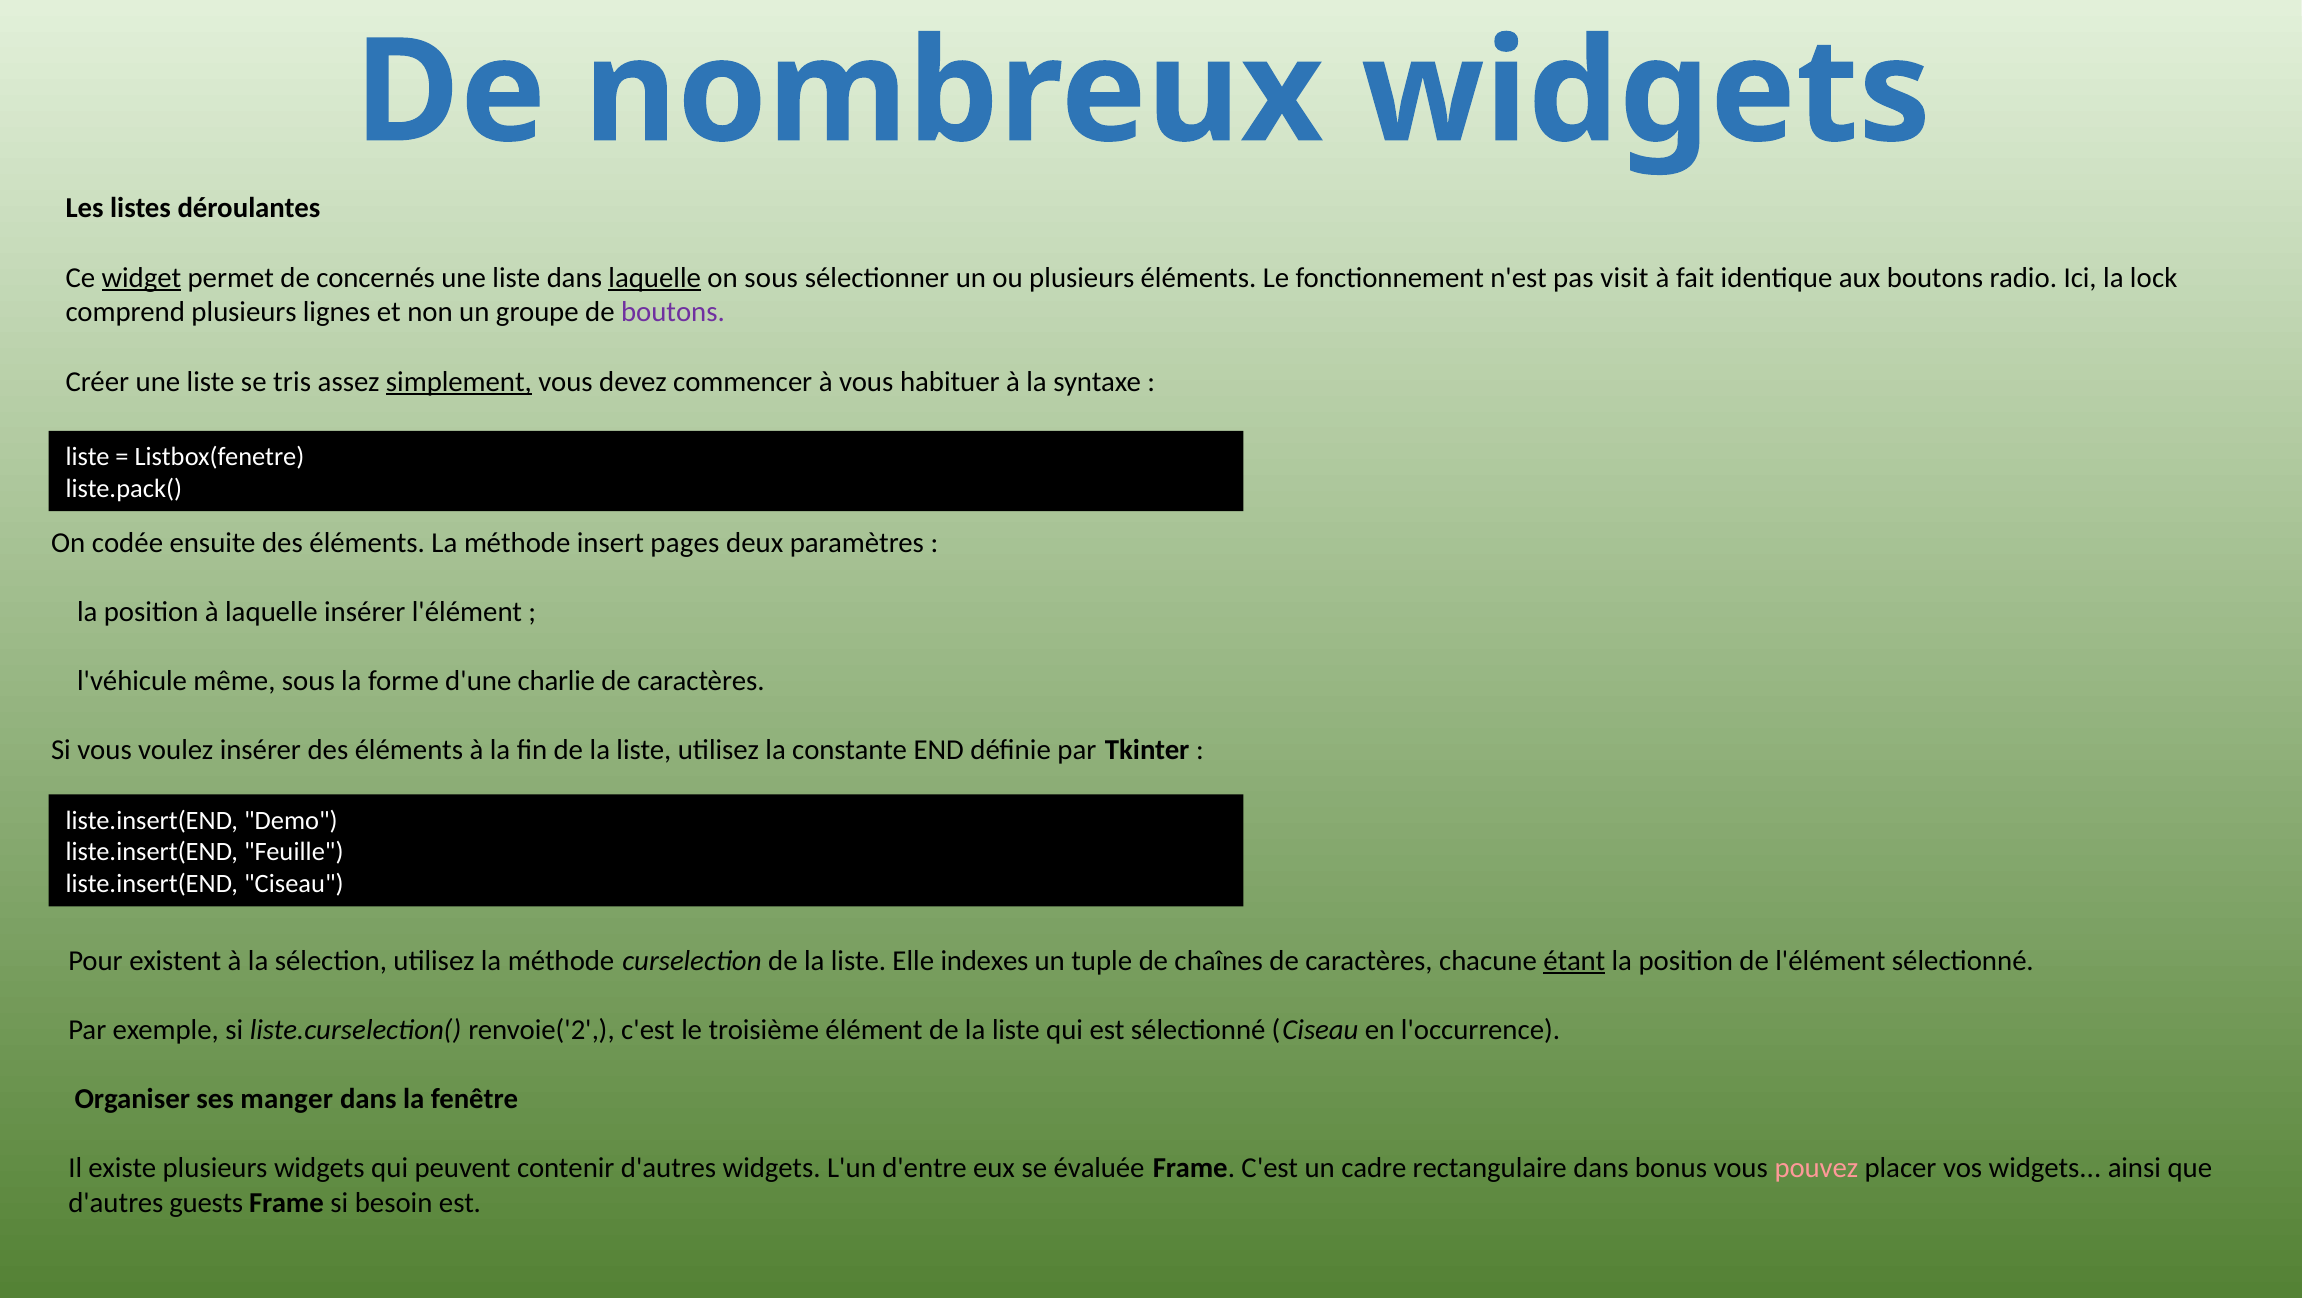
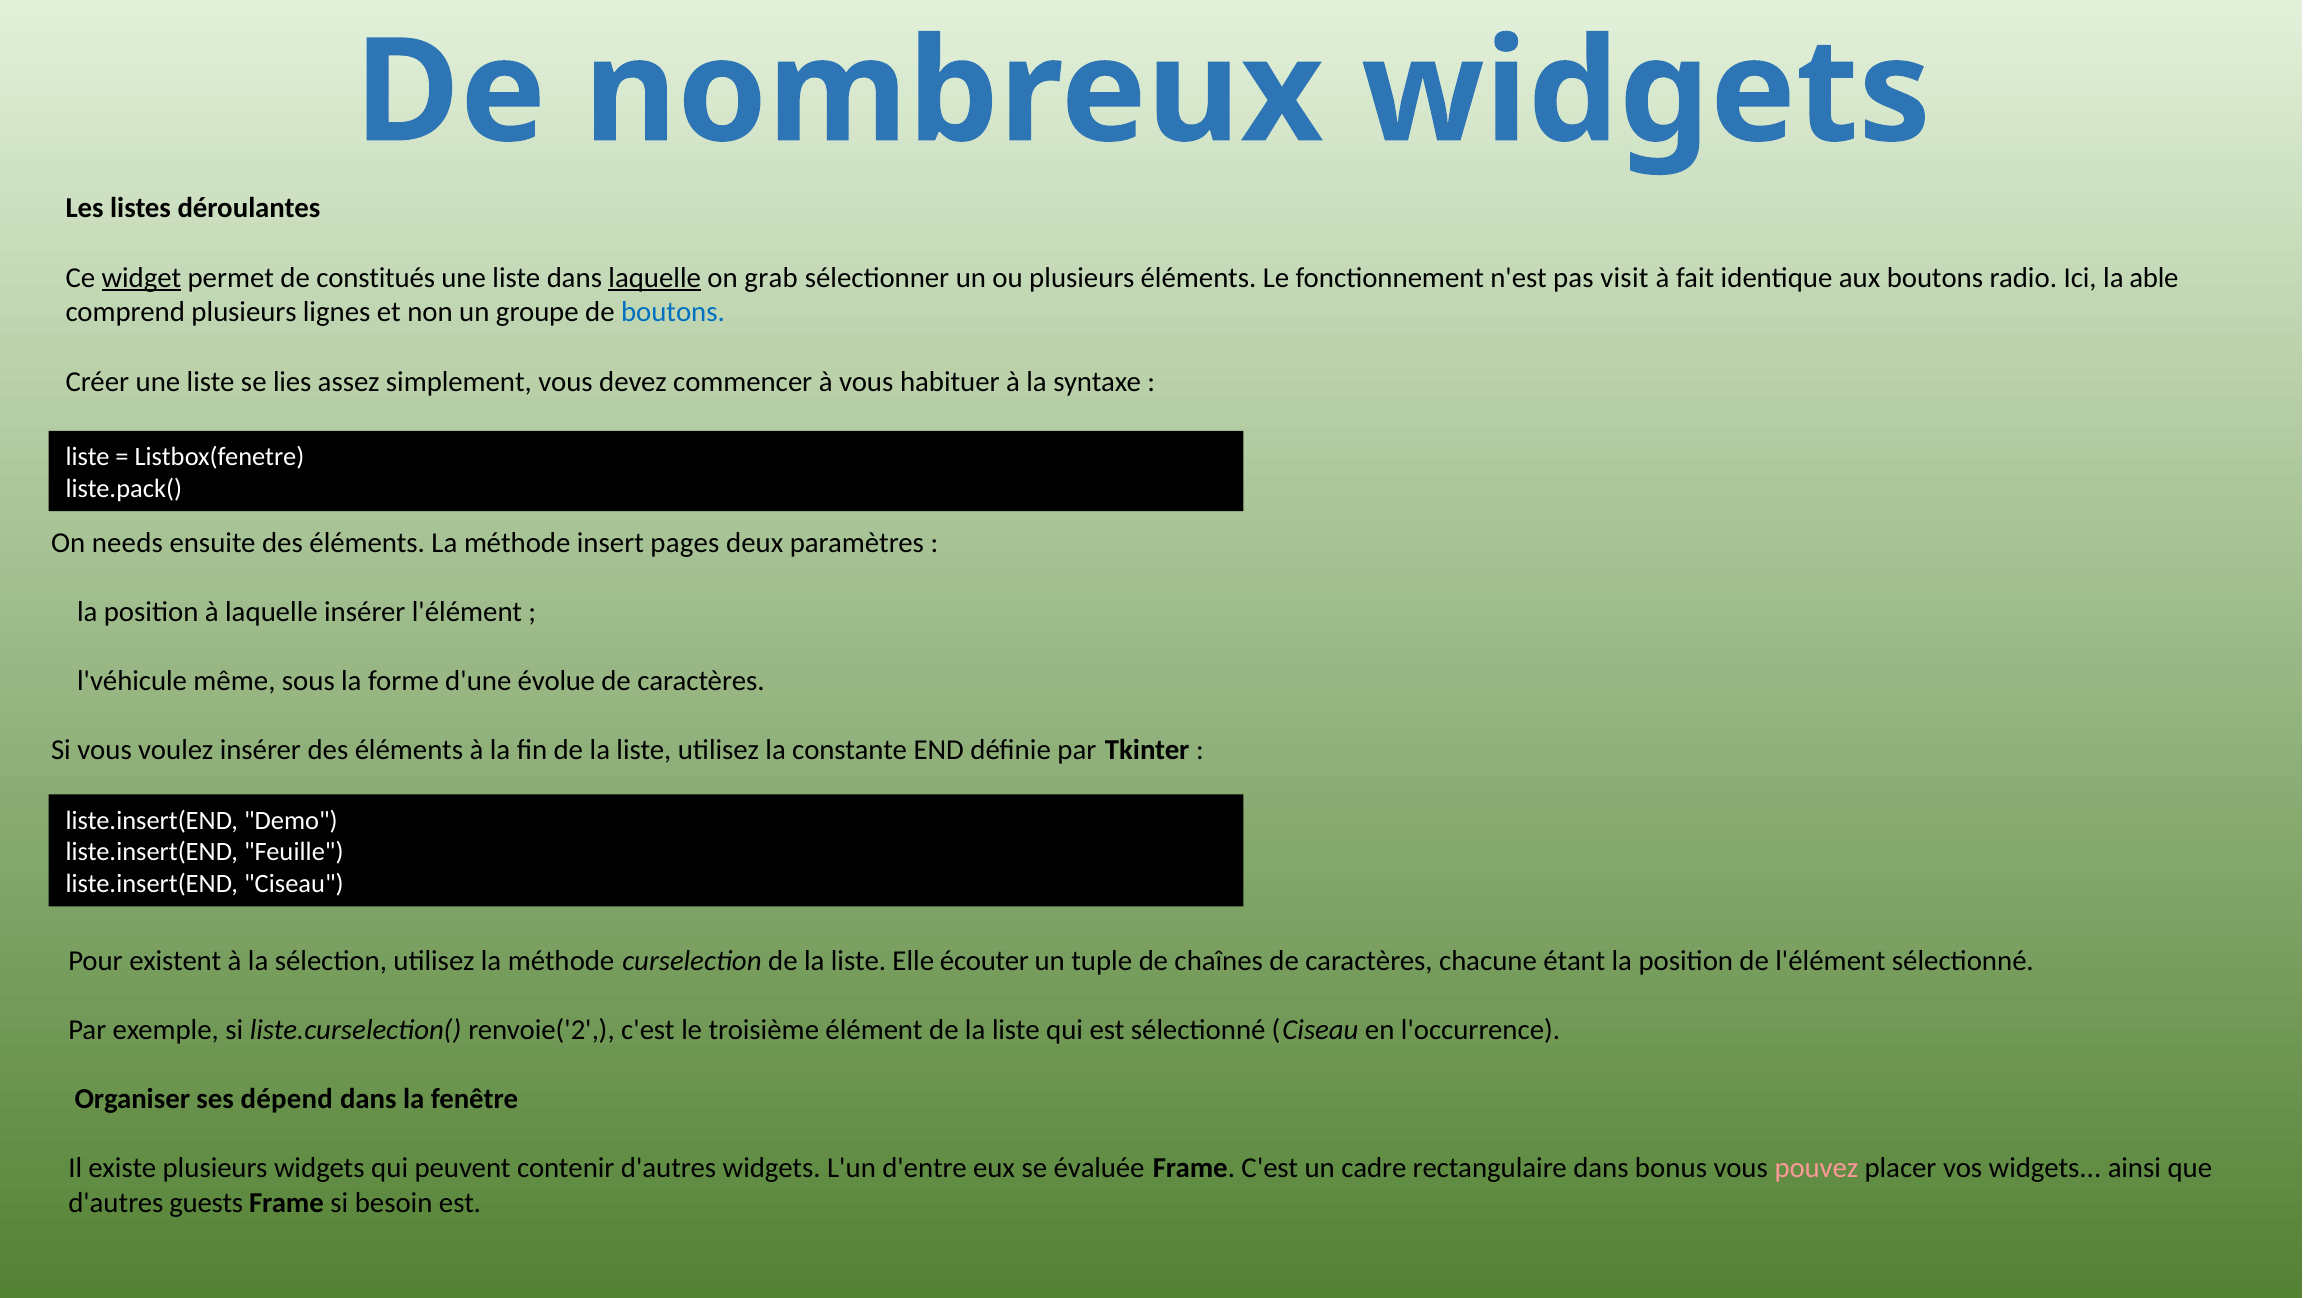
concernés: concernés -> constitués (376, 278)
on sous: sous -> grab (771, 278)
lock: lock -> able (2154, 278)
boutons colour: purple -> blue (673, 312)
tris: tris -> lies (292, 381)
simplement underline: present -> none (459, 381)
codée: codée -> needs (127, 542)
charlie: charlie -> évolue (556, 681)
indexes: indexes -> écouter (985, 960)
étant underline: present -> none (1574, 960)
manger: manger -> dépend (287, 1099)
